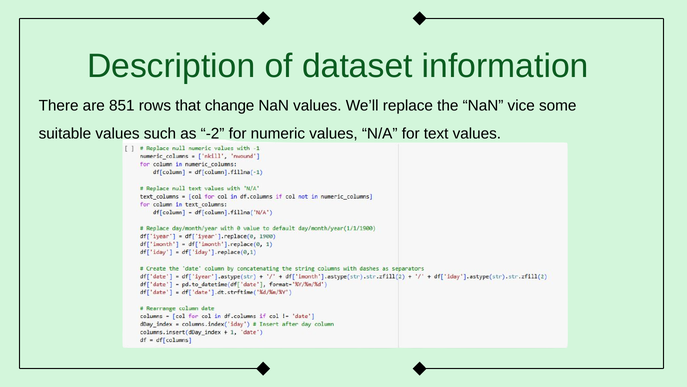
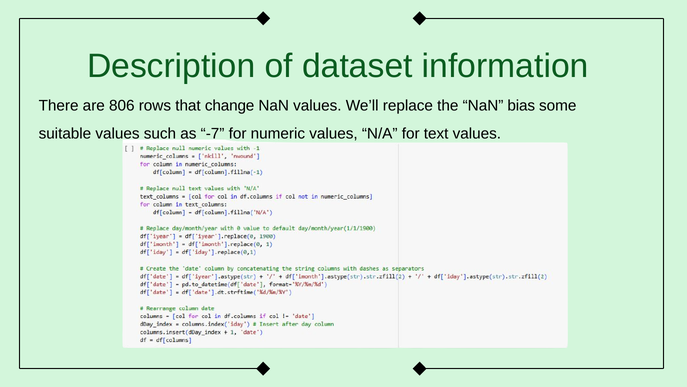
851: 851 -> 806 (122, 106)
vice: vice -> bias (521, 106)
-2: -2 -> -7 (213, 133)
